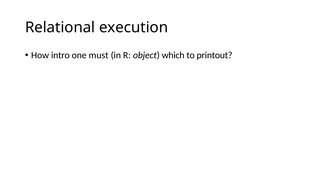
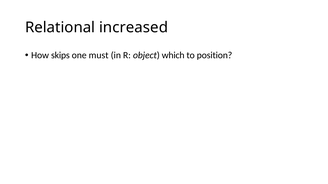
execution: execution -> increased (134, 28)
intro: intro -> skips (60, 55)
printout: printout -> position (215, 55)
